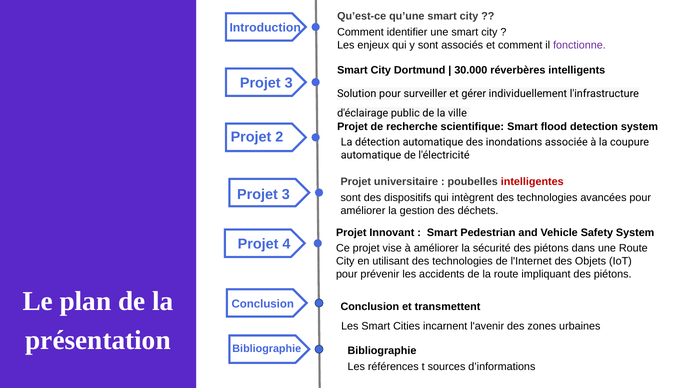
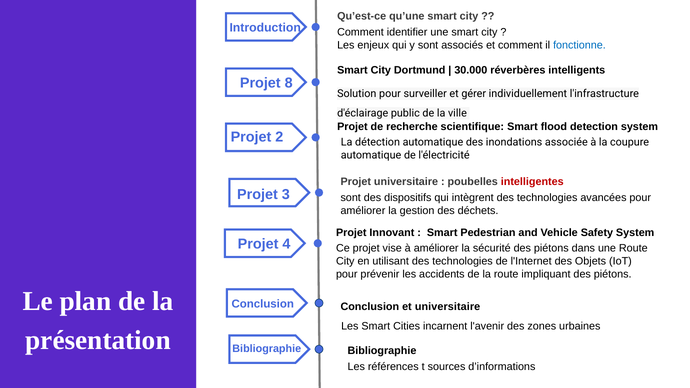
fonctionne colour: purple -> blue (579, 45)
3: 3 -> 8 (289, 83)
et transmettent: transmettent -> universitaire (448, 307)
